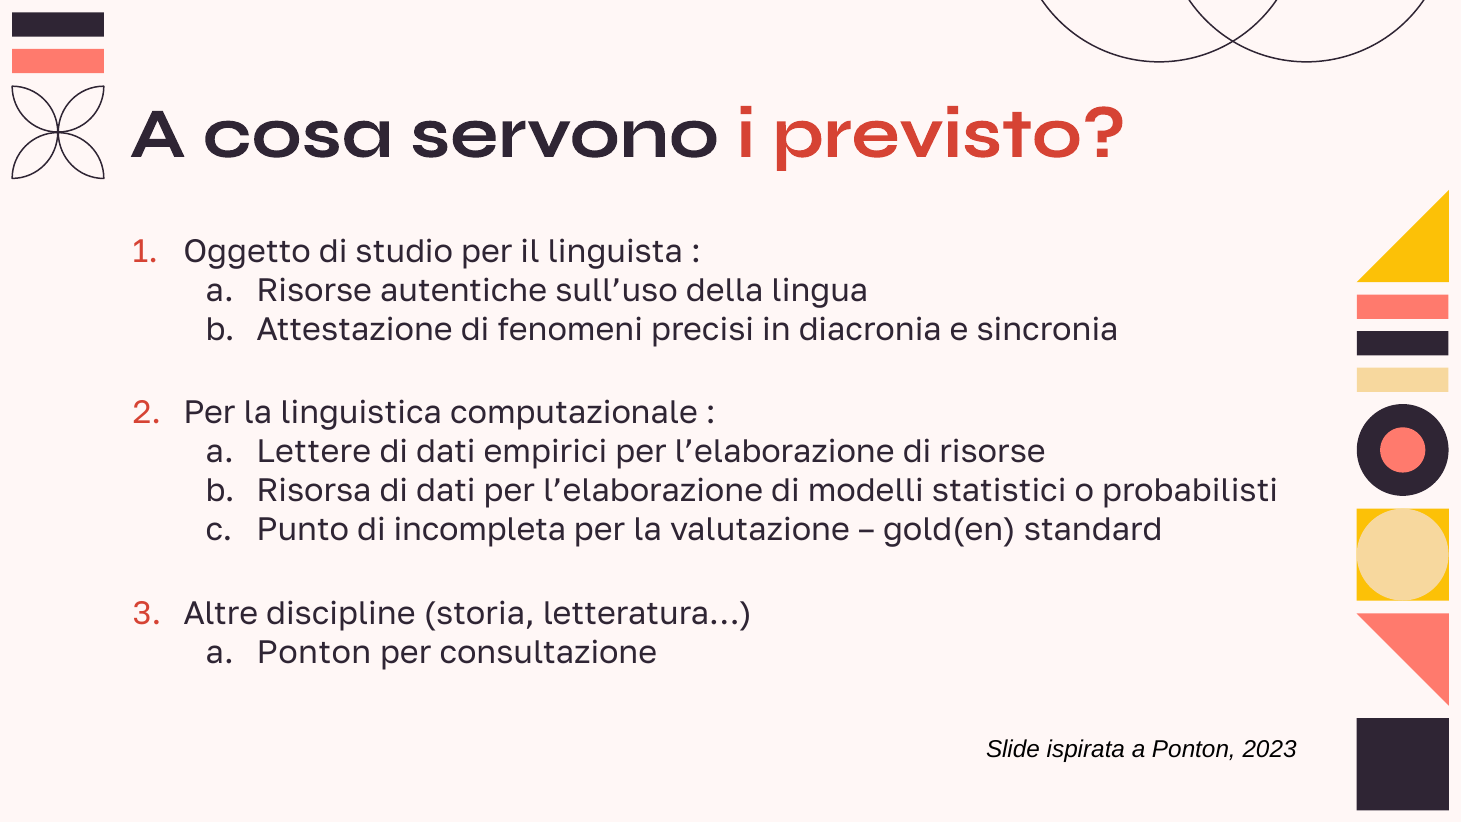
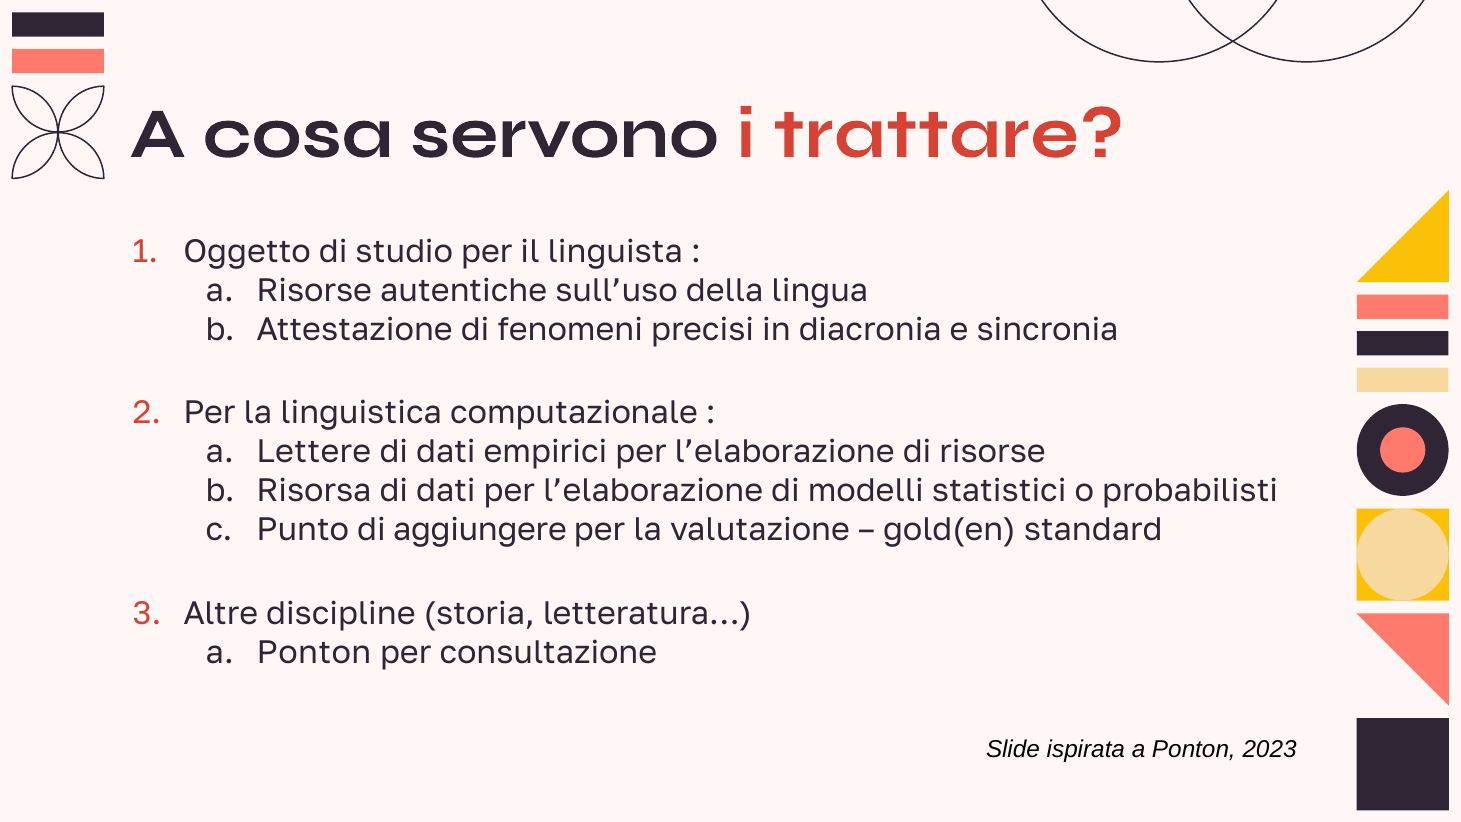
previsto: previsto -> trattare (949, 133)
incompleta: incompleta -> aggiungere (480, 530)
